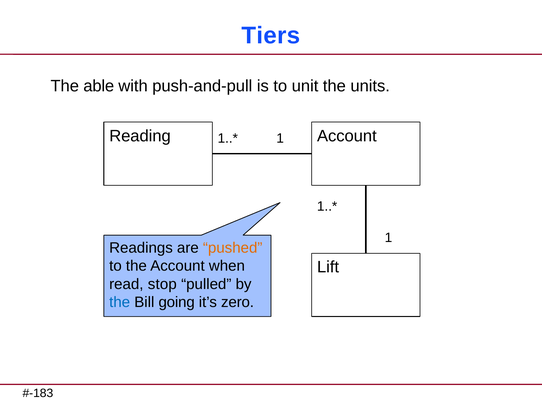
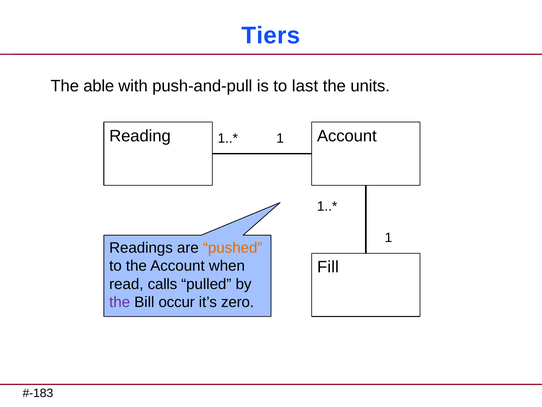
unit: unit -> last (305, 86)
Lift: Lift -> Fill (328, 267)
stop: stop -> calls (162, 284)
the colour: blue -> purple (120, 302)
going: going -> occur (177, 302)
